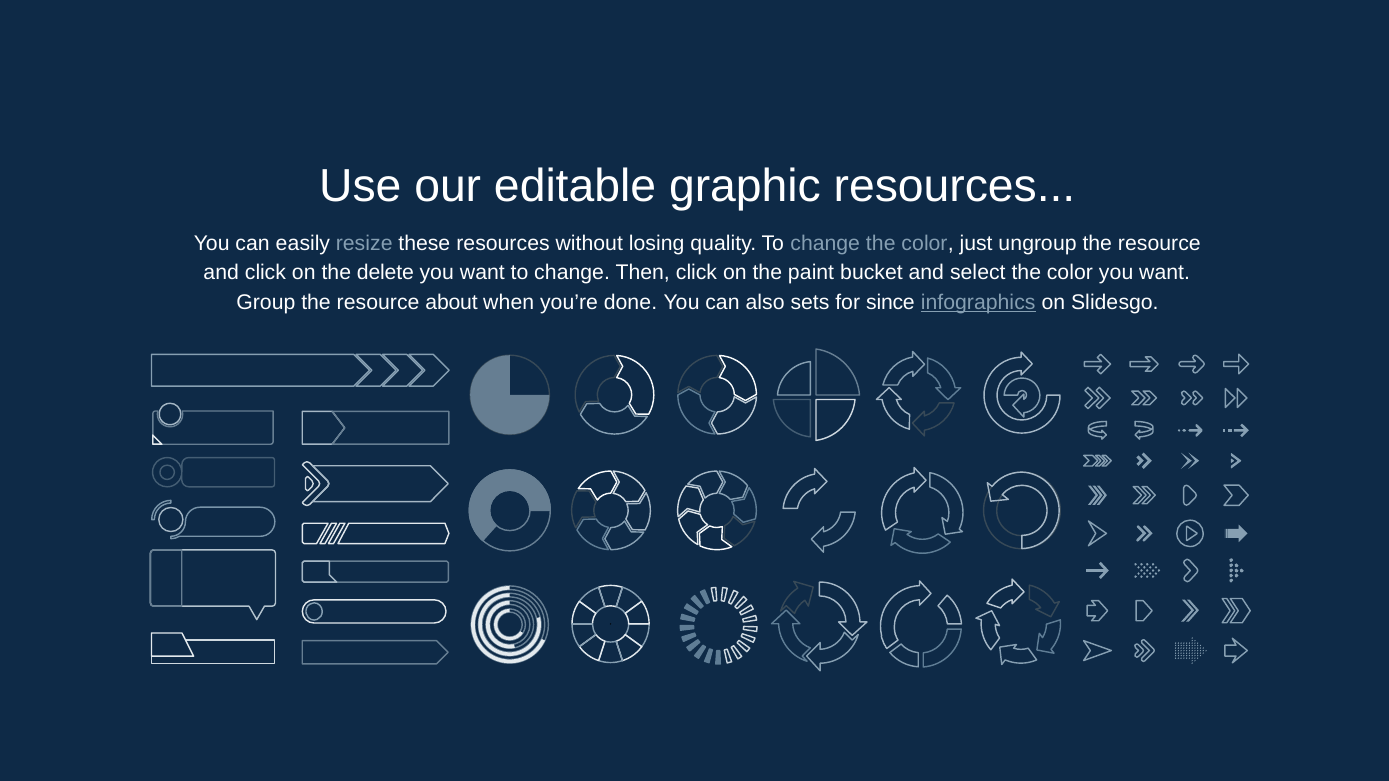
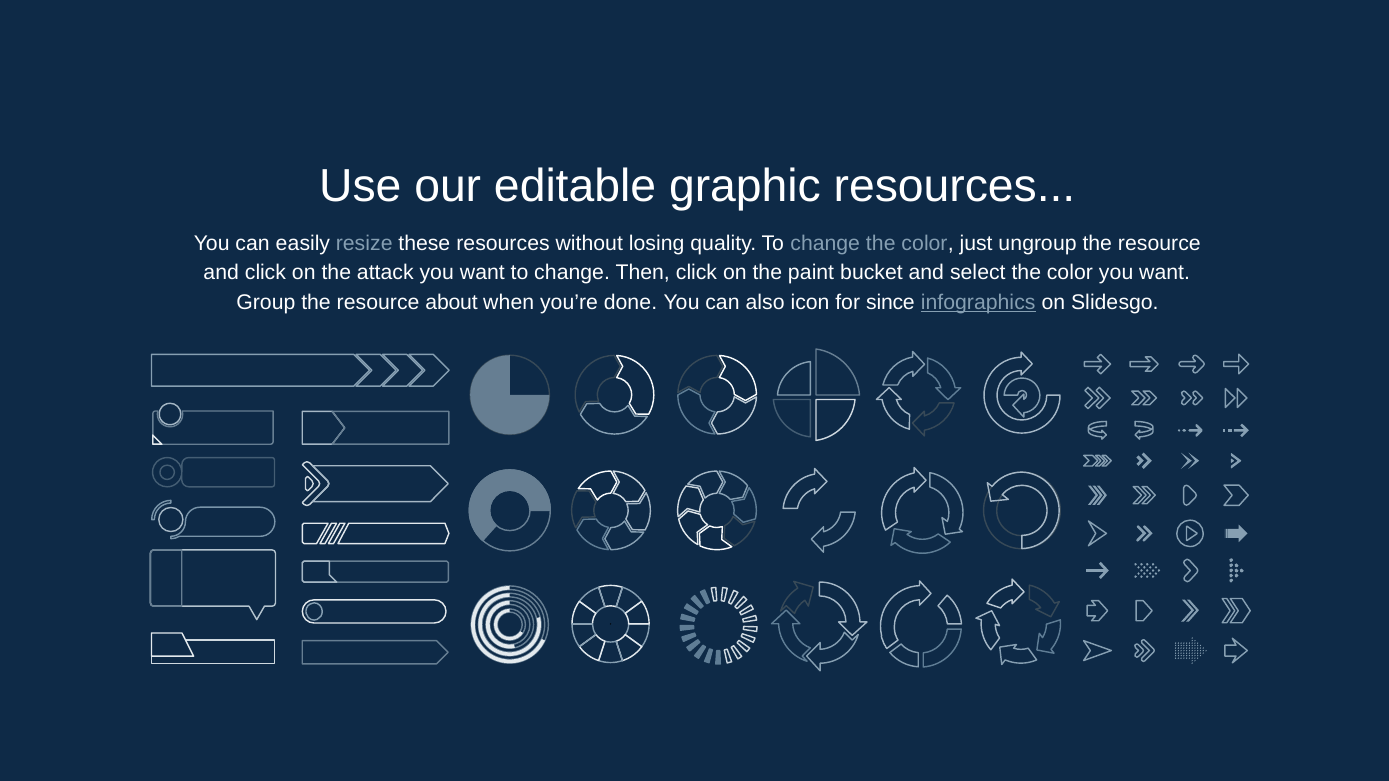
delete: delete -> attack (385, 273)
sets: sets -> icon (810, 302)
